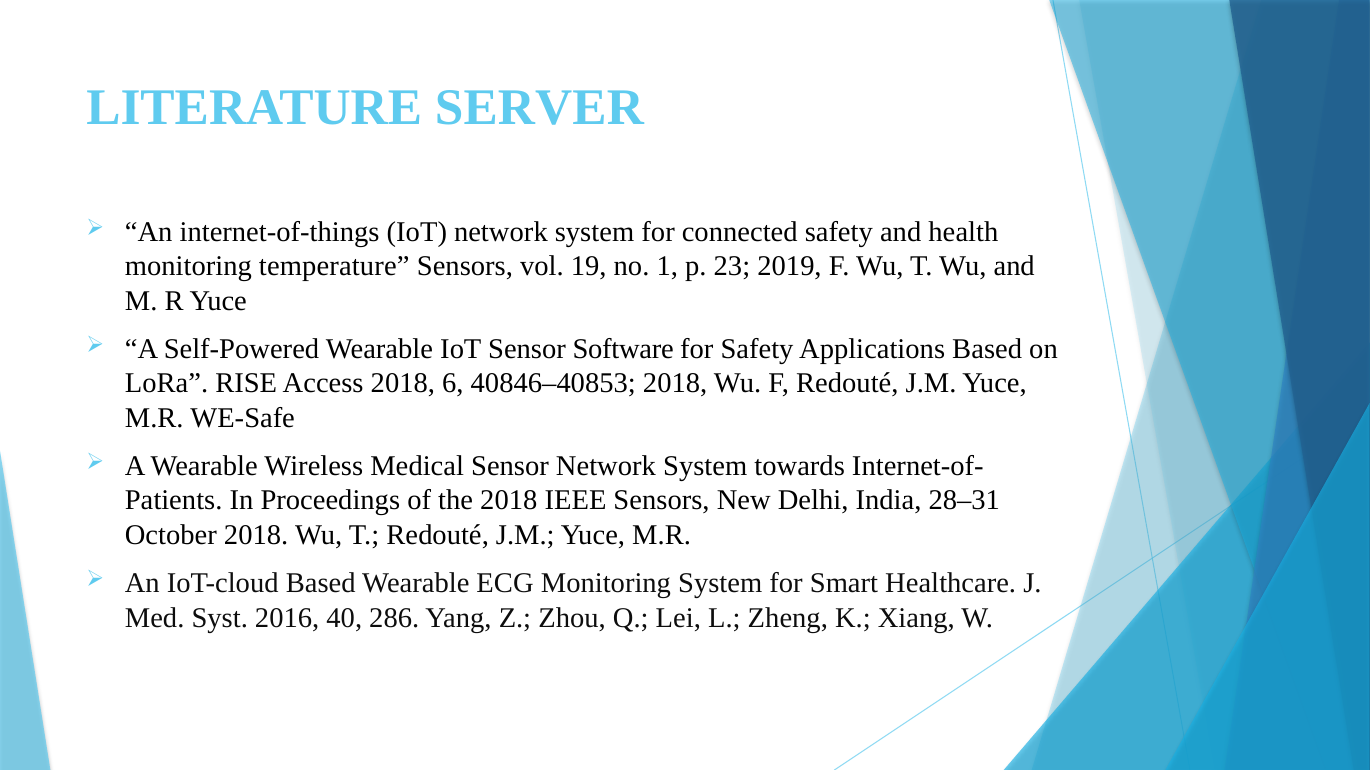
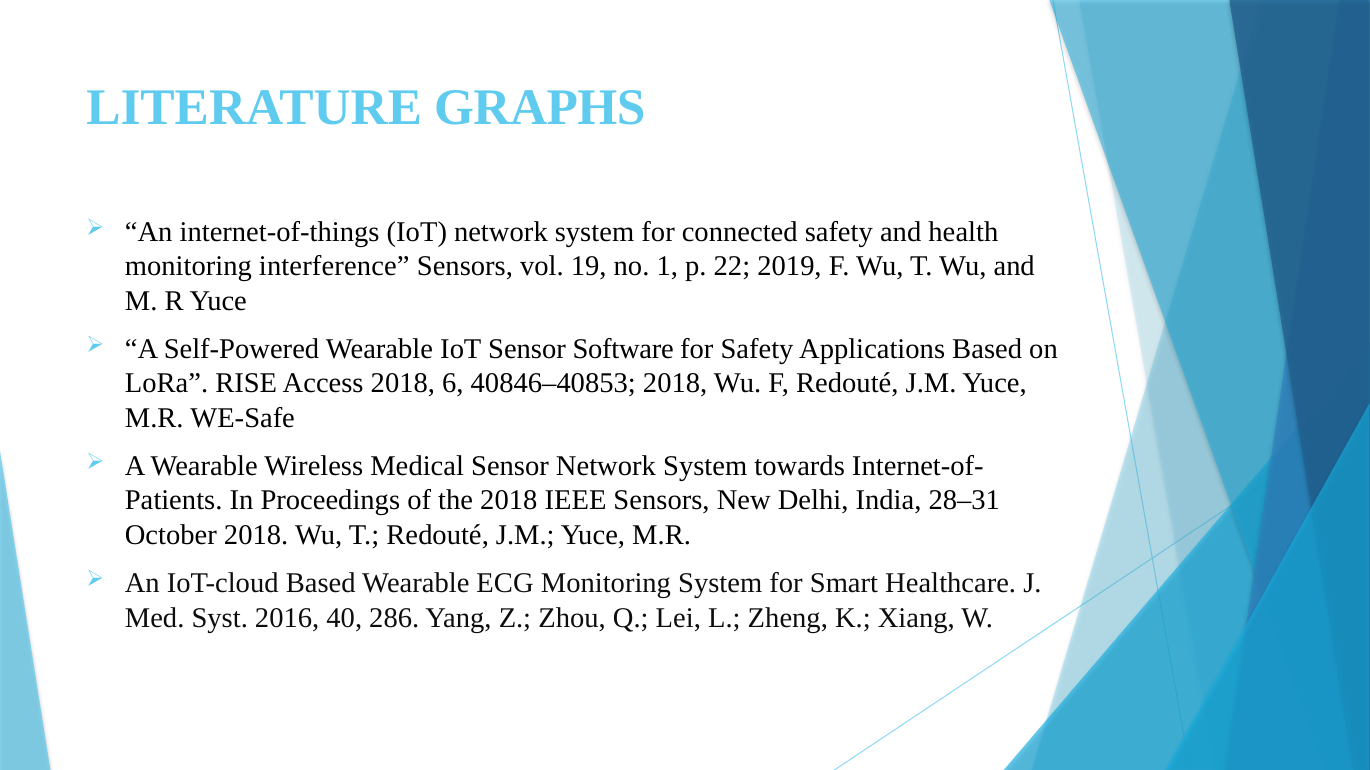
SERVER: SERVER -> GRAPHS (540, 108)
temperature: temperature -> interference (334, 267)
23: 23 -> 22 (732, 267)
